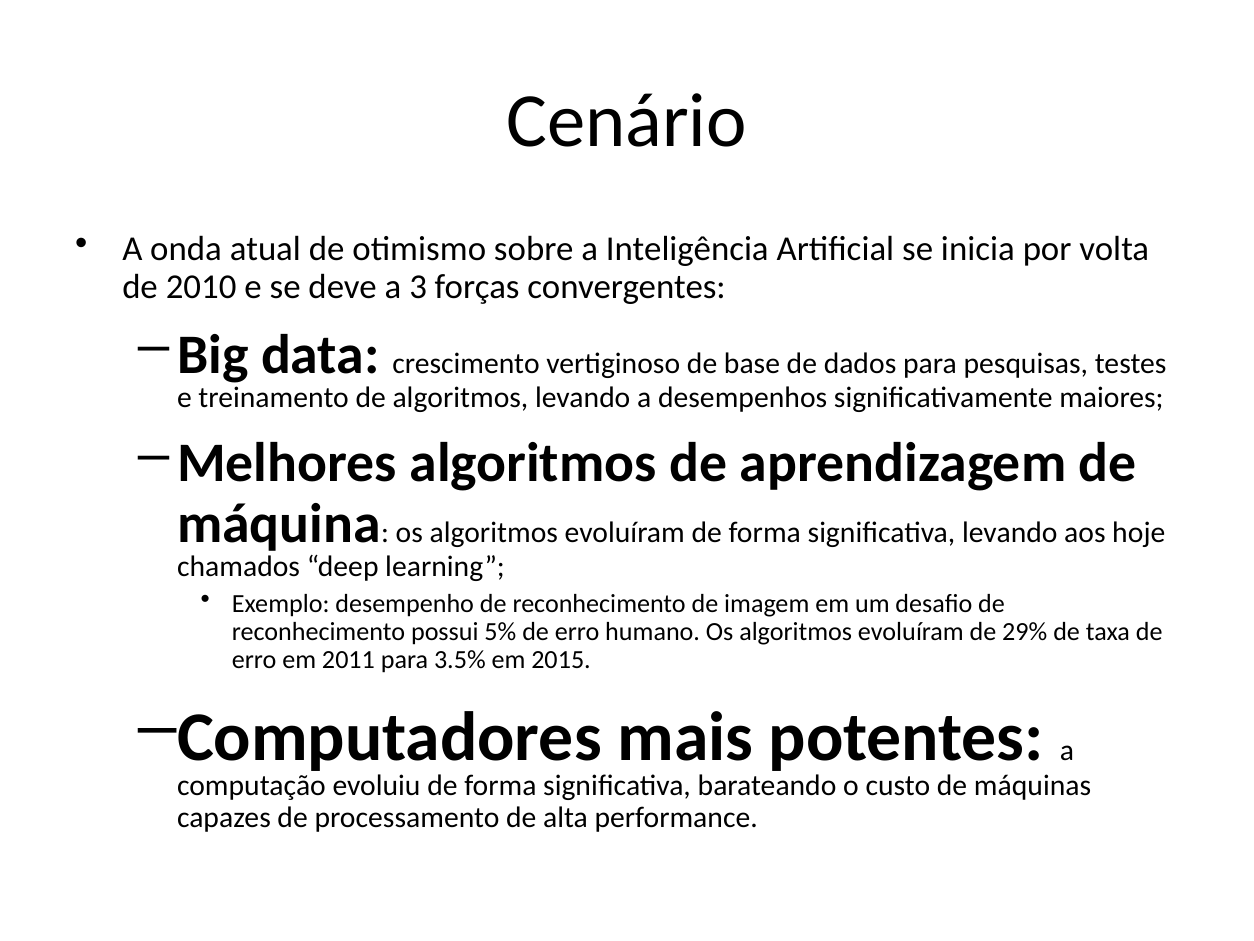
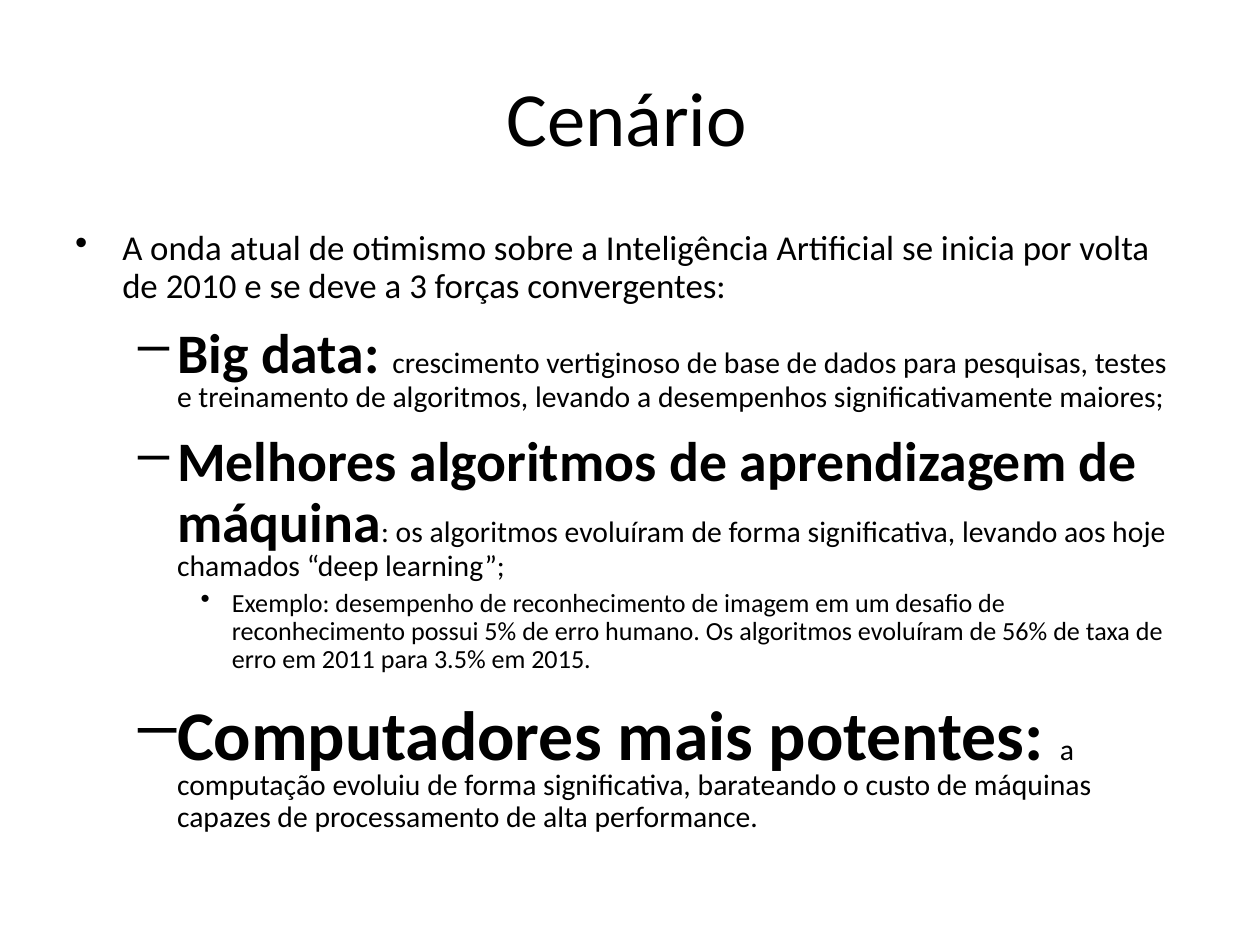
29%: 29% -> 56% (1025, 631)
